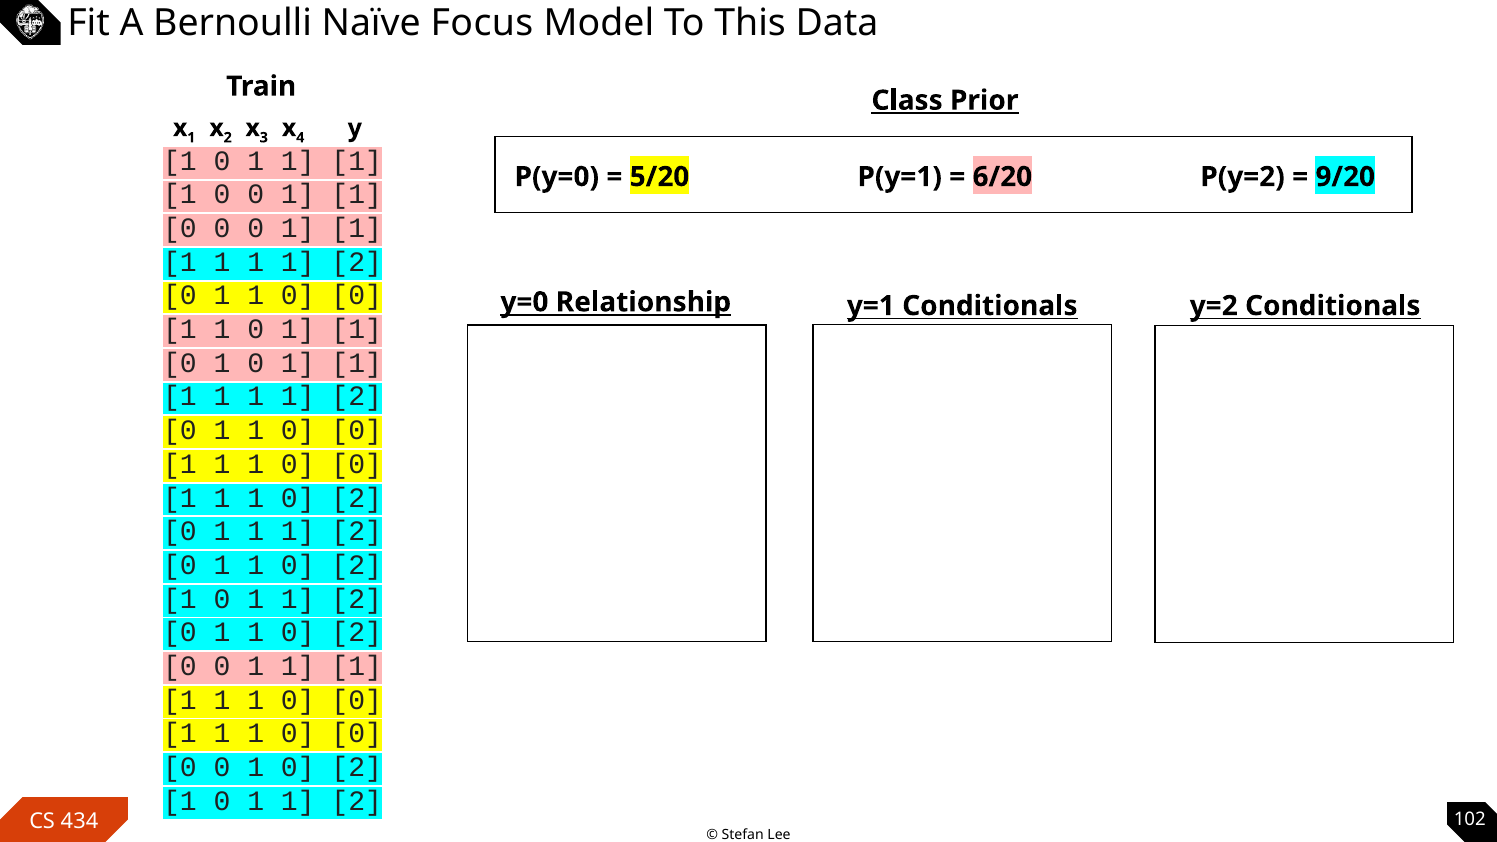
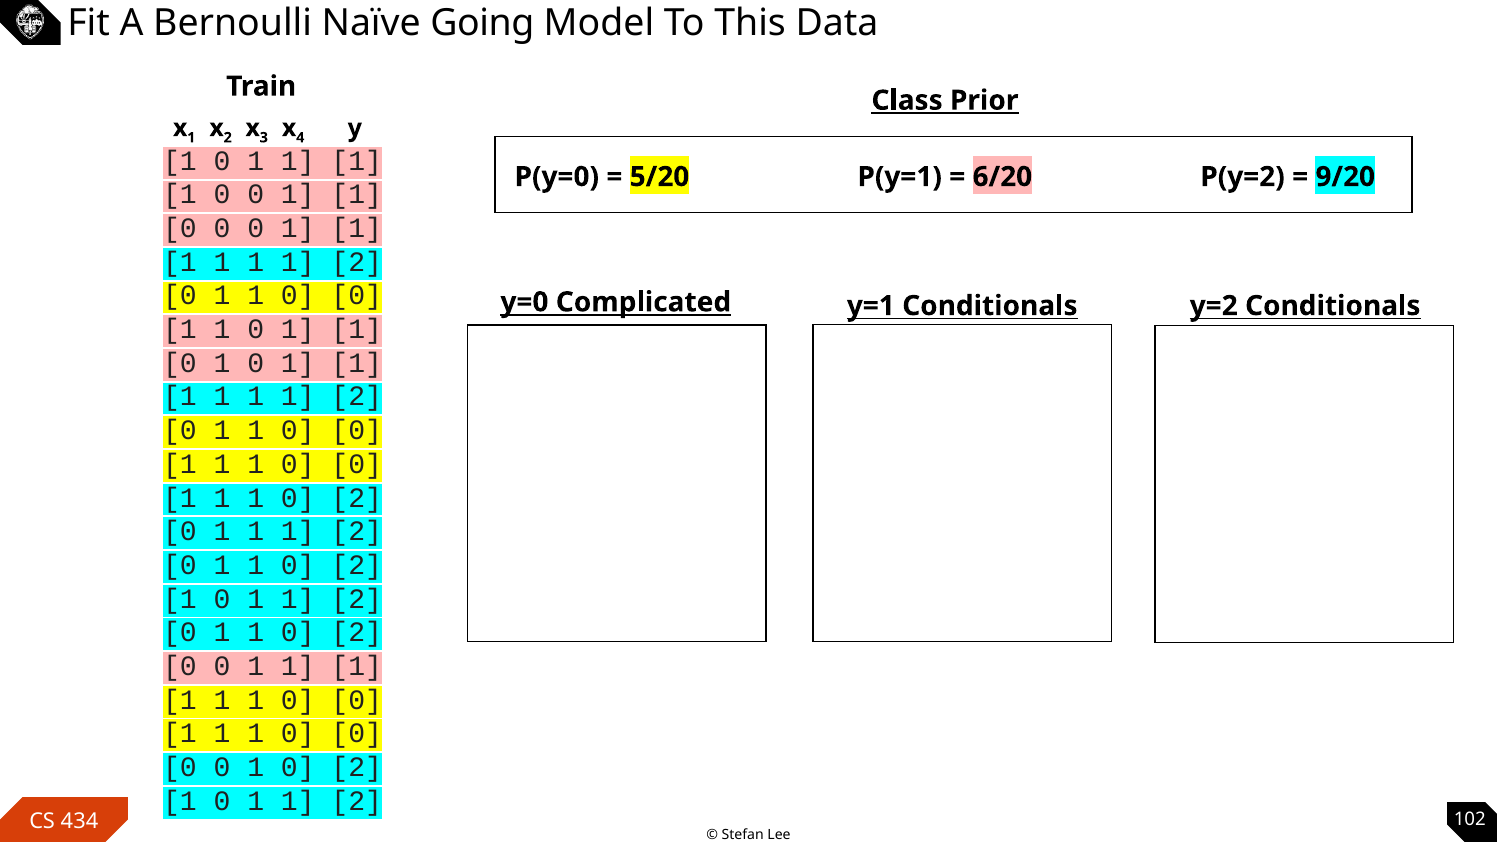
Focus: Focus -> Going (482, 23)
Relationship: Relationship -> Complicated (643, 302)
